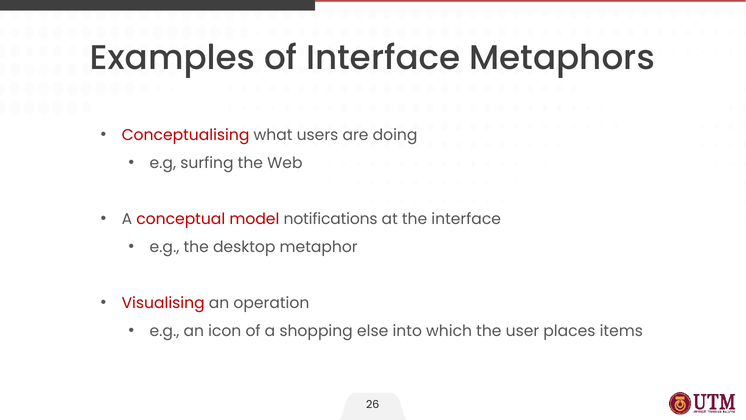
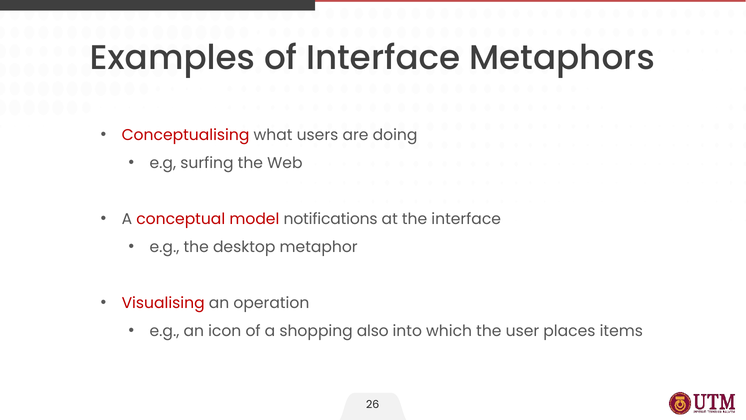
else: else -> also (373, 331)
